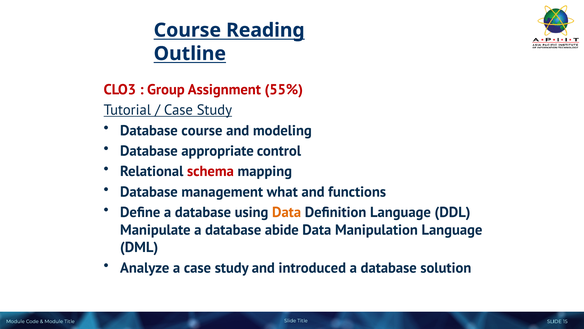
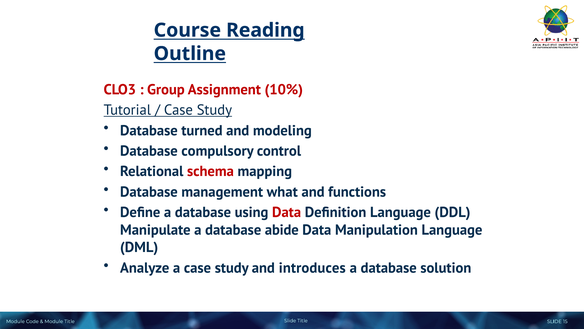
55%: 55% -> 10% (284, 89)
Database course: course -> turned (202, 130)
appropriate: appropriate -> compulsory (218, 151)
Data colour: orange -> red (287, 212)
introduced: introduced -> introduces (312, 268)
